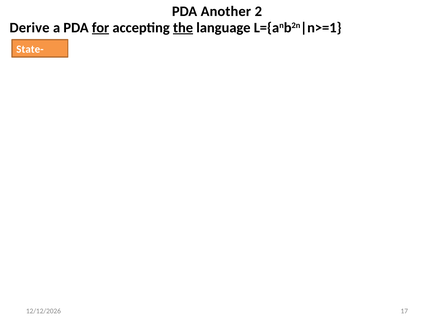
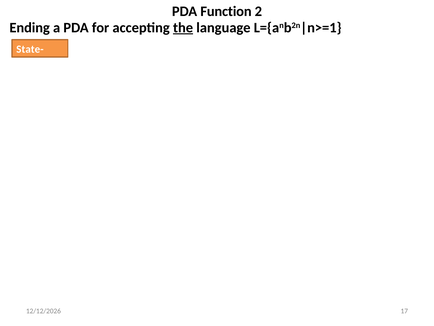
Another: Another -> Function (226, 11)
Derive: Derive -> Ending (30, 28)
for underline: present -> none (101, 28)
